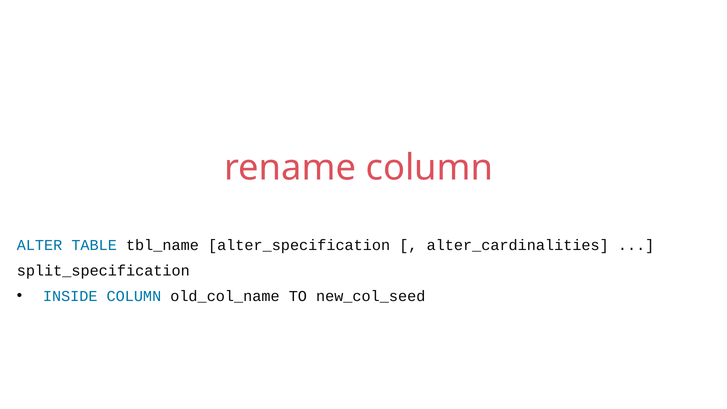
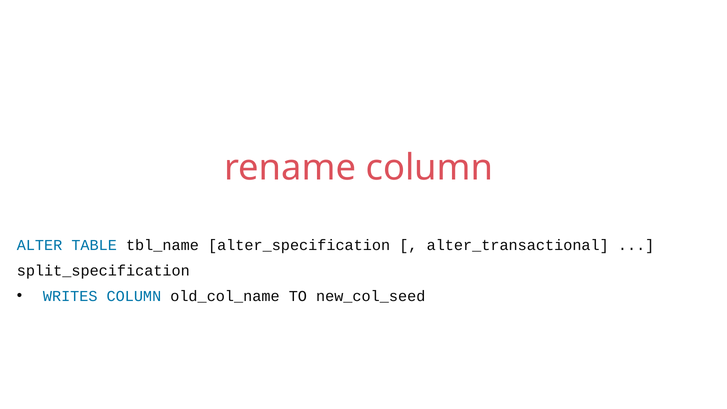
alter_cardinalities: alter_cardinalities -> alter_transactional (518, 245)
INSIDE: INSIDE -> WRITES (70, 296)
